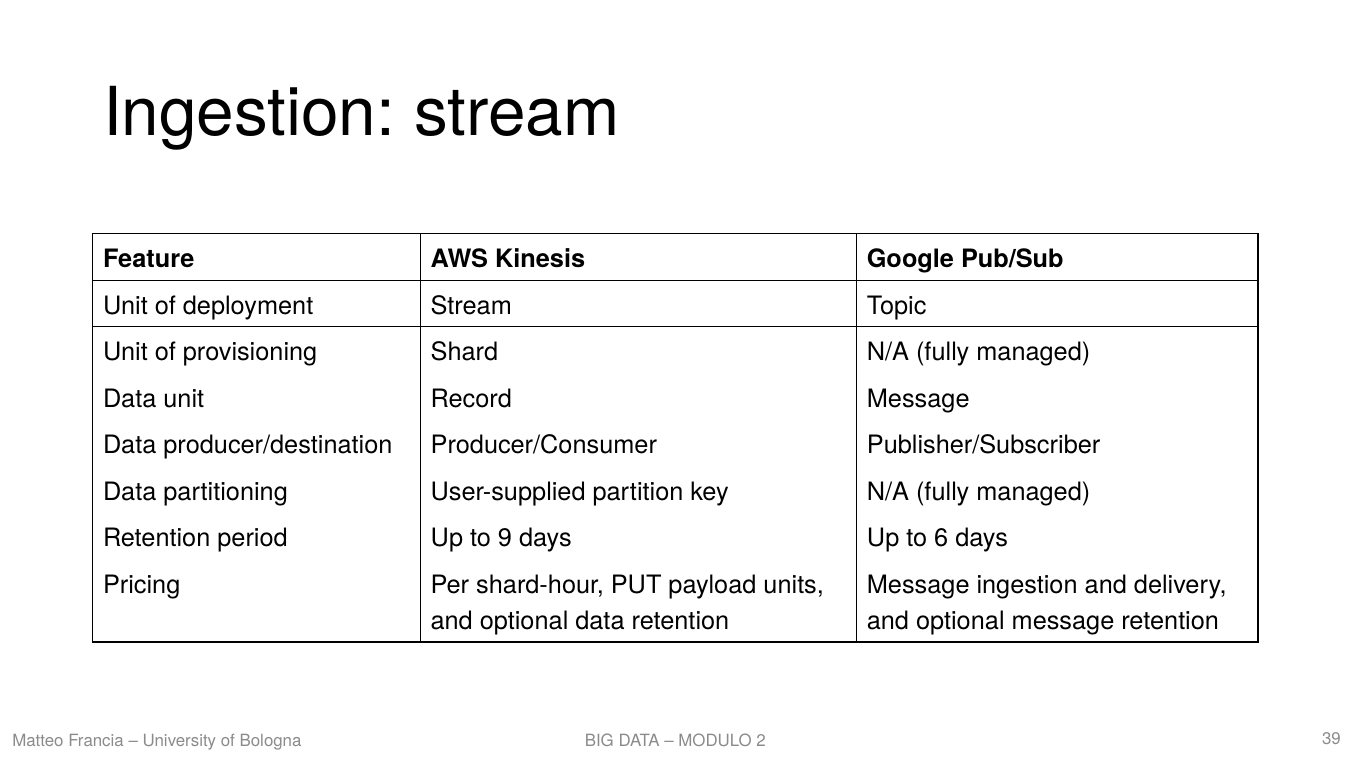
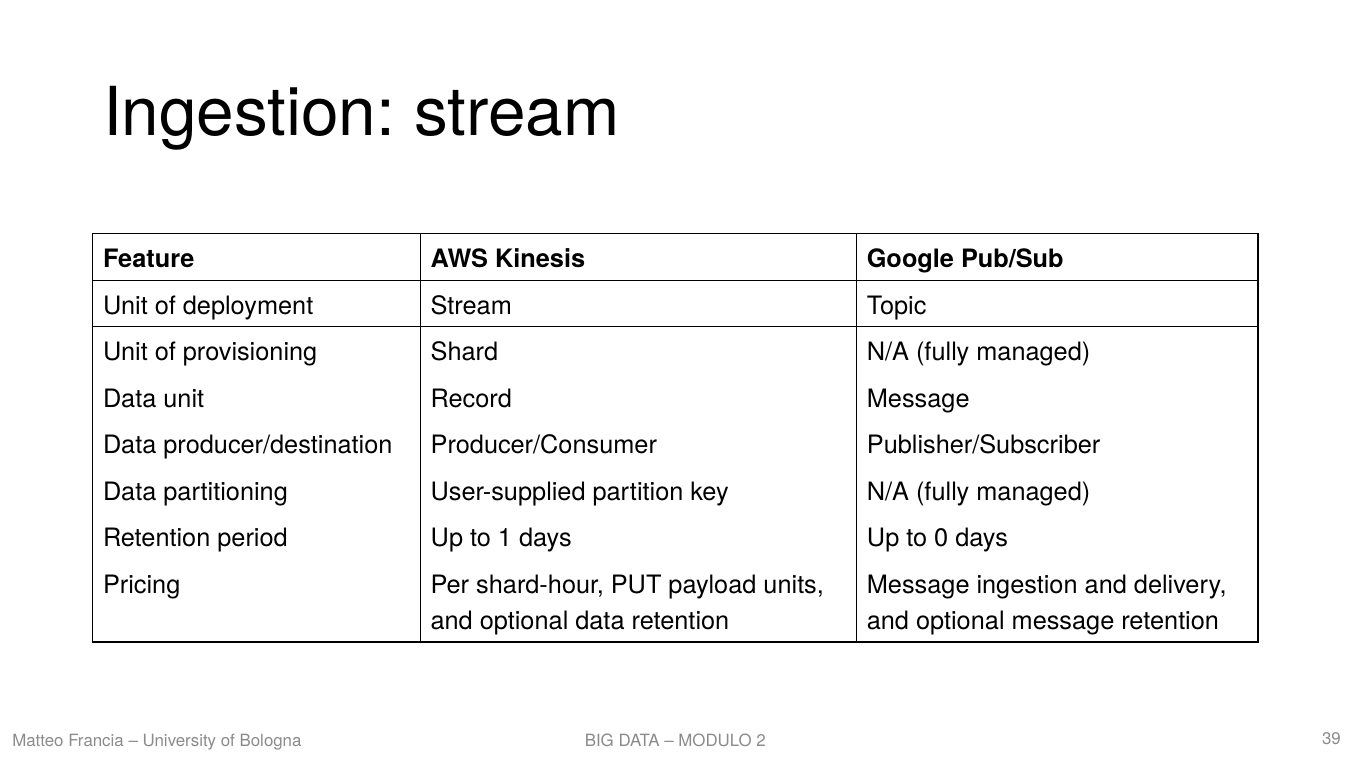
9: 9 -> 1 (505, 538)
6: 6 -> 0 (941, 538)
